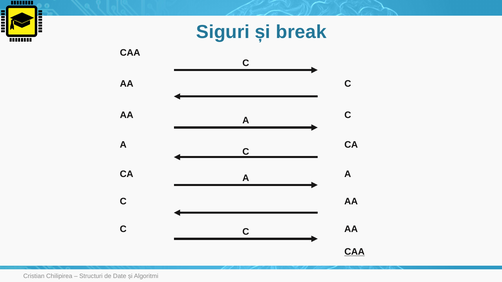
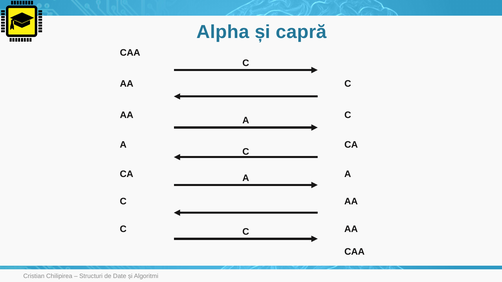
Siguri: Siguri -> Alpha (223, 32)
break: break -> capră (301, 32)
CAA underline: present -> none (355, 252)
